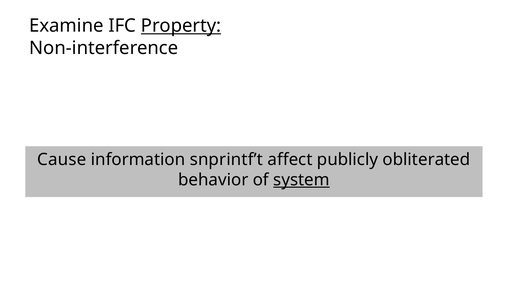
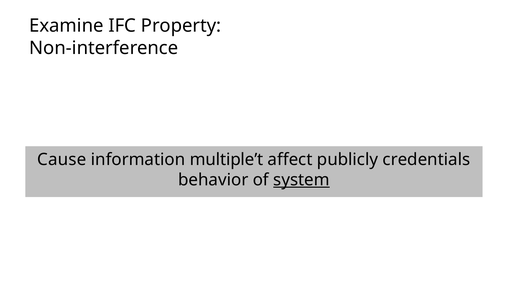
Property underline: present -> none (181, 26)
snprintf’t: snprintf’t -> multiple’t (227, 159)
obliterated: obliterated -> credentials (426, 159)
